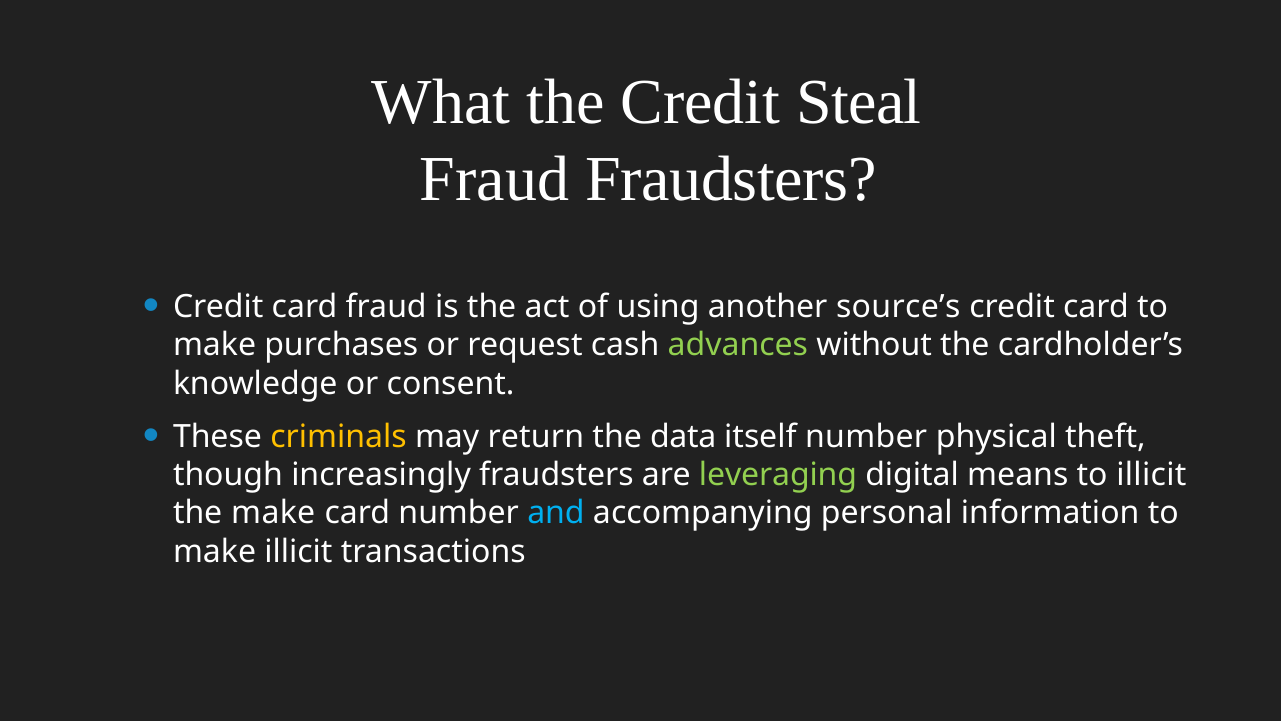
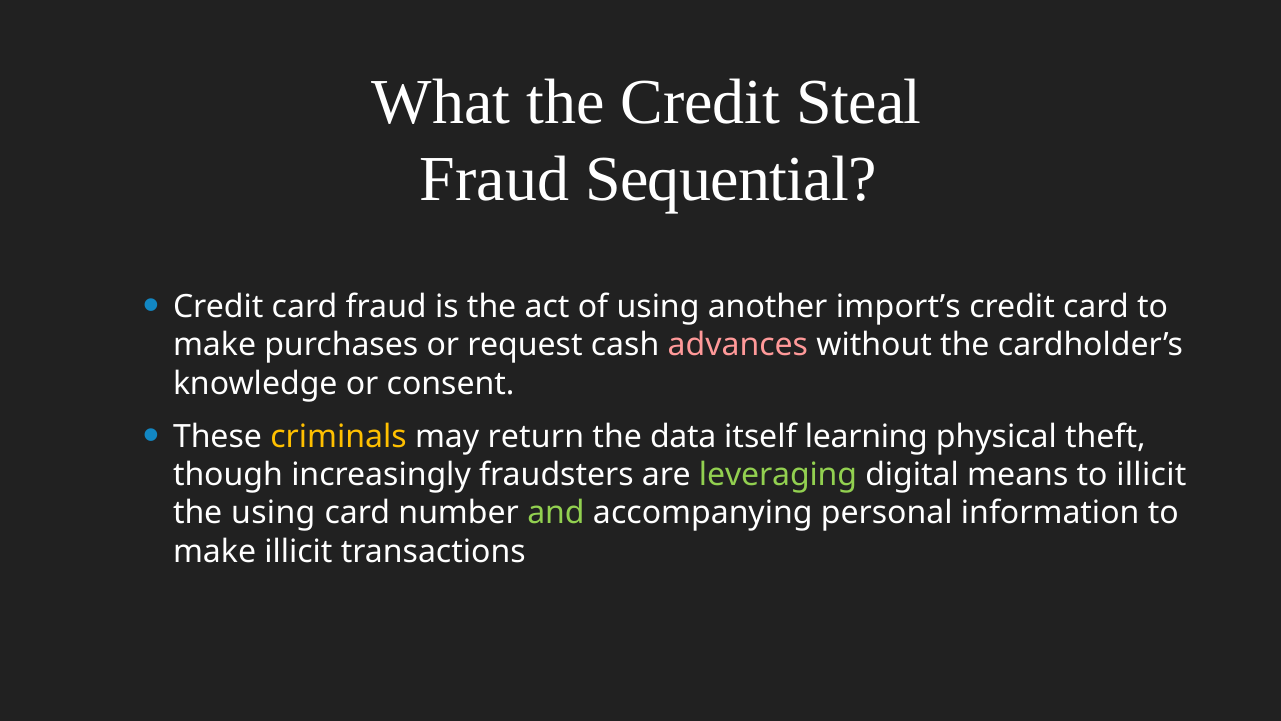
Fraud Fraudsters: Fraudsters -> Sequential (731, 180)
source’s: source’s -> import’s (898, 306)
advances colour: light green -> pink (738, 345)
itself number: number -> learning (866, 436)
the make: make -> using (273, 513)
and colour: light blue -> light green (556, 513)
